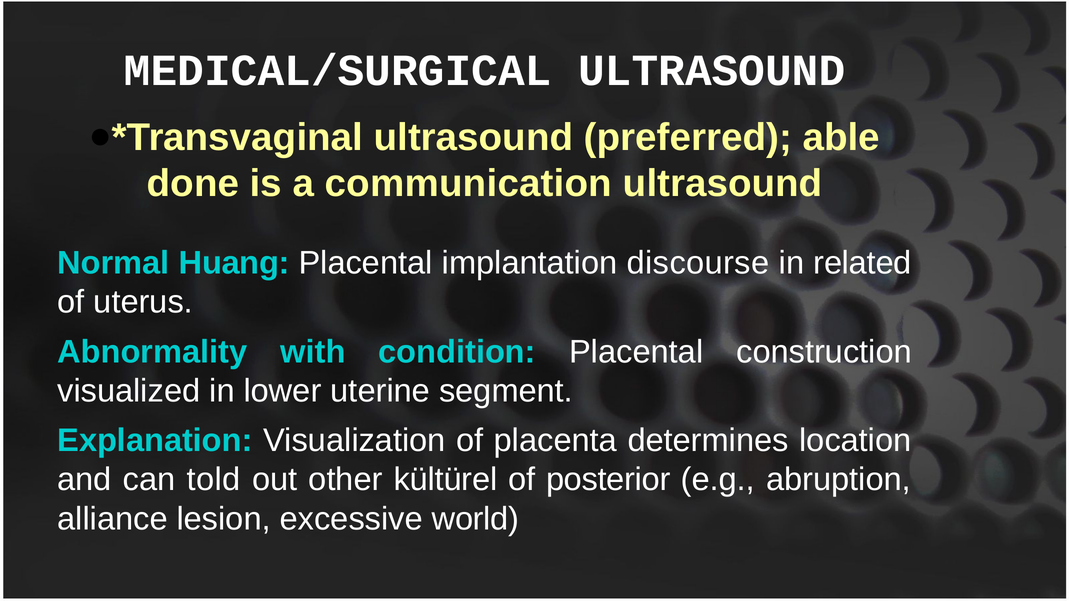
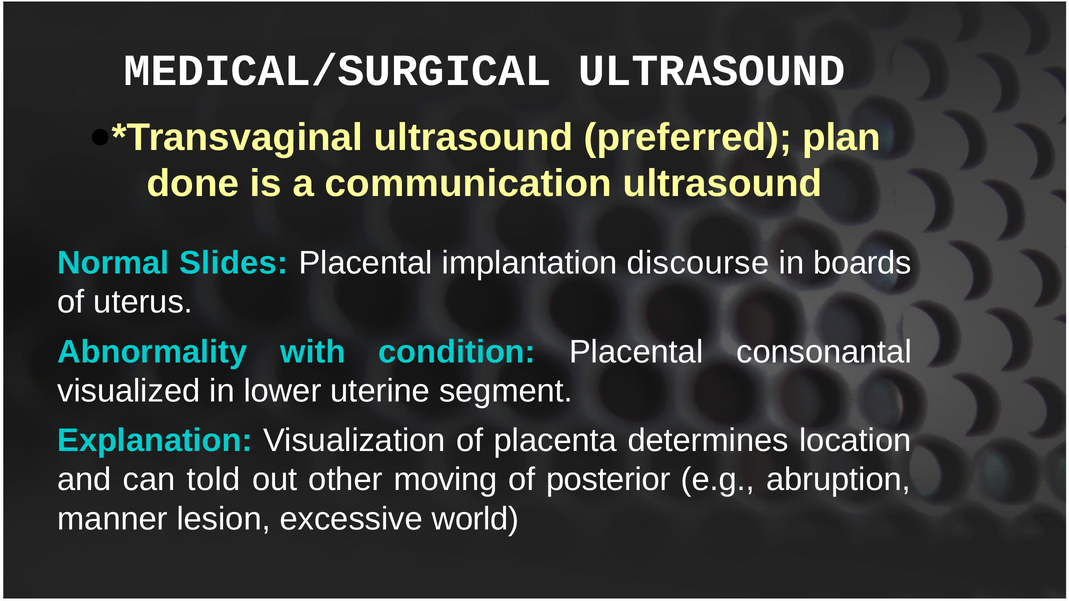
able: able -> plan (842, 137)
Huang: Huang -> Slides (234, 263)
related: related -> boards (863, 263)
construction: construction -> consonantal (824, 352)
kültürel: kültürel -> moving (446, 480)
alliance: alliance -> manner (113, 519)
